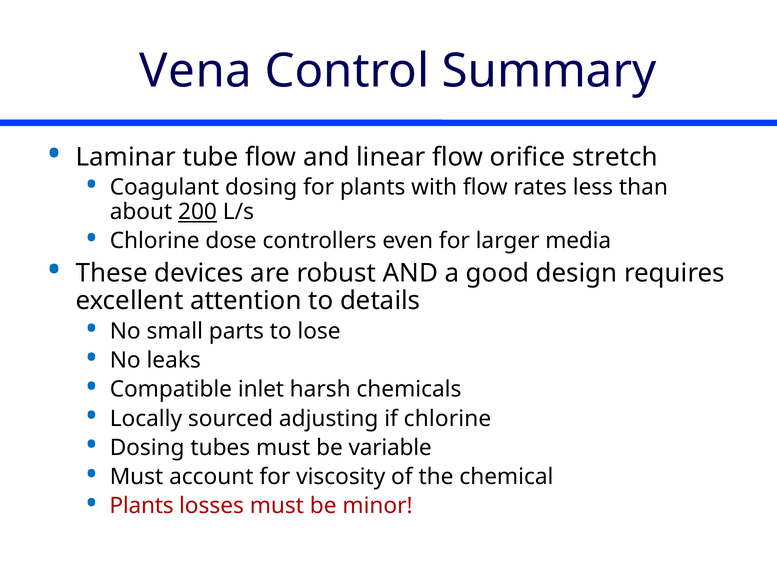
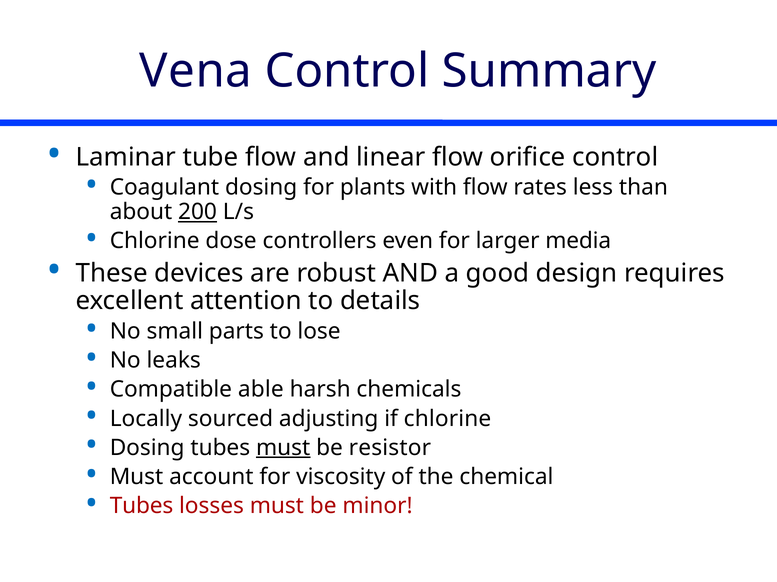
orifice stretch: stretch -> control (615, 157)
inlet: inlet -> able (261, 390)
must underline: none -> present (283, 448)
variable: variable -> resistor (390, 448)
Plants: Plants -> Tubes (142, 506)
